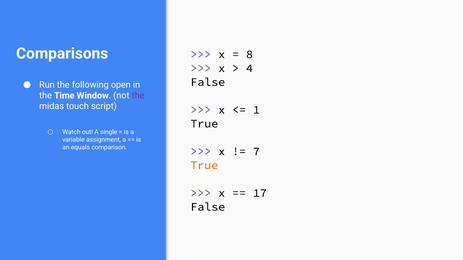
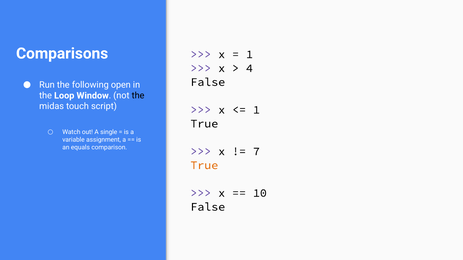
8: 8 -> 1 (249, 54)
Time: Time -> Loop (64, 96)
the colour: purple -> black (138, 96)
17: 17 -> 10 (260, 193)
